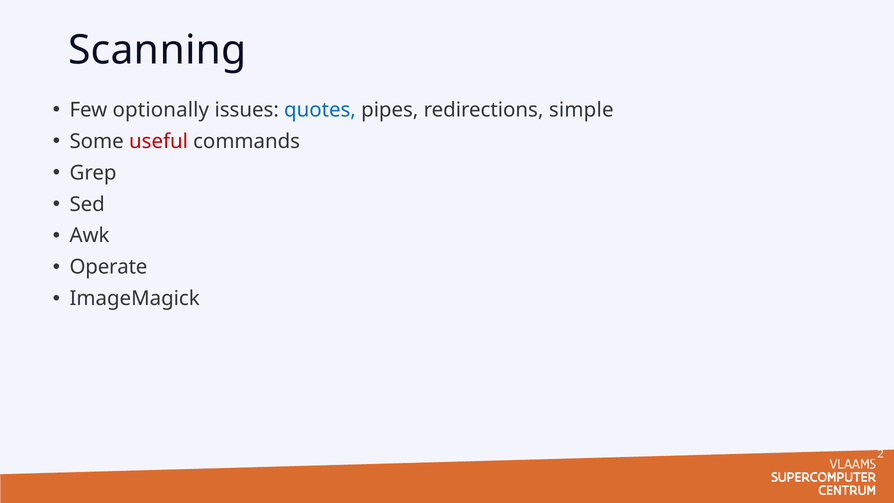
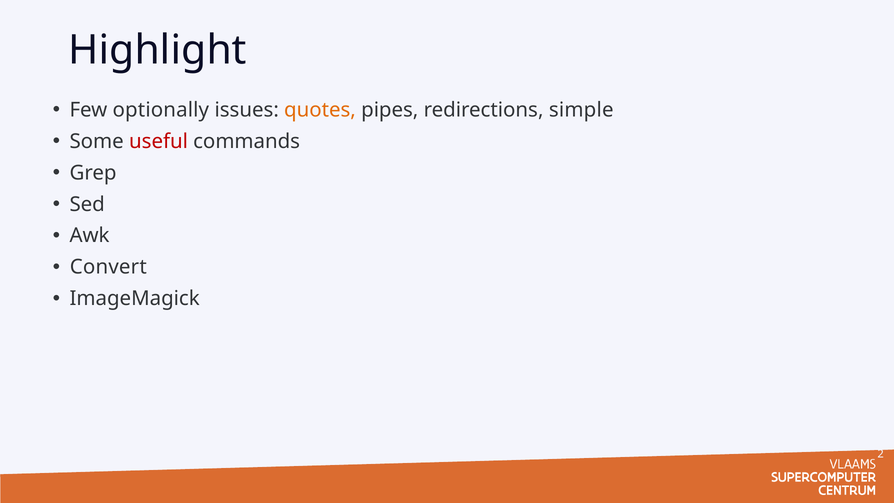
Scanning: Scanning -> Highlight (157, 50)
quotes colour: blue -> orange (320, 110)
Operate: Operate -> Convert (108, 267)
